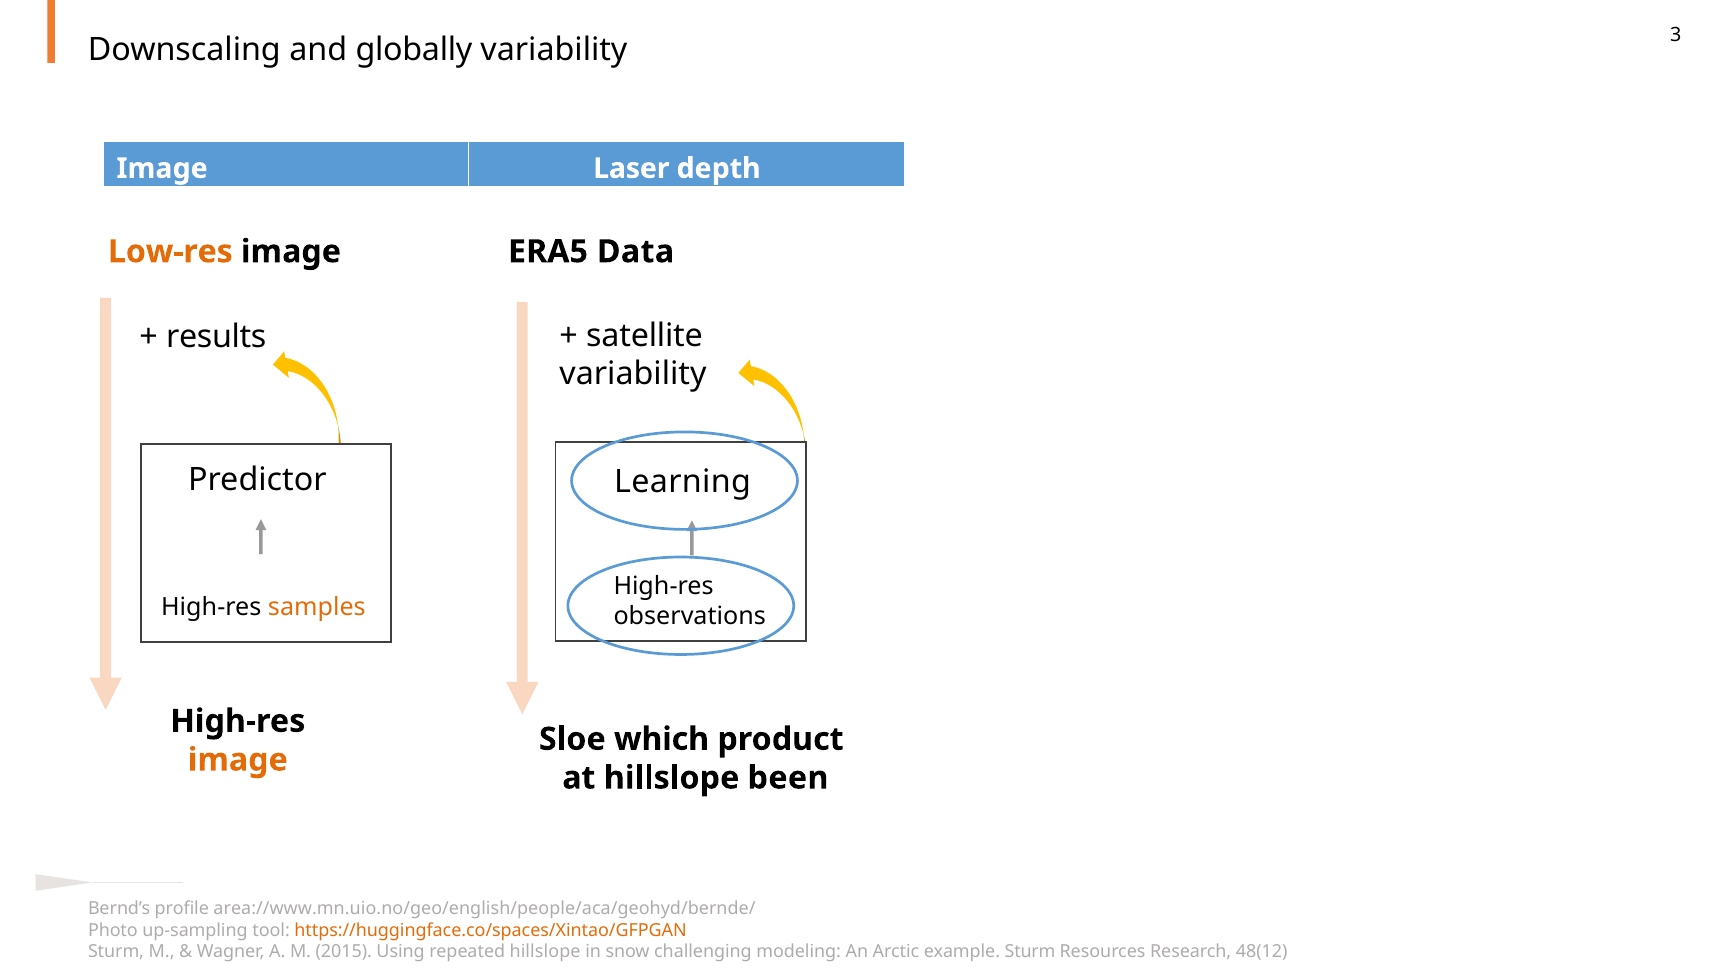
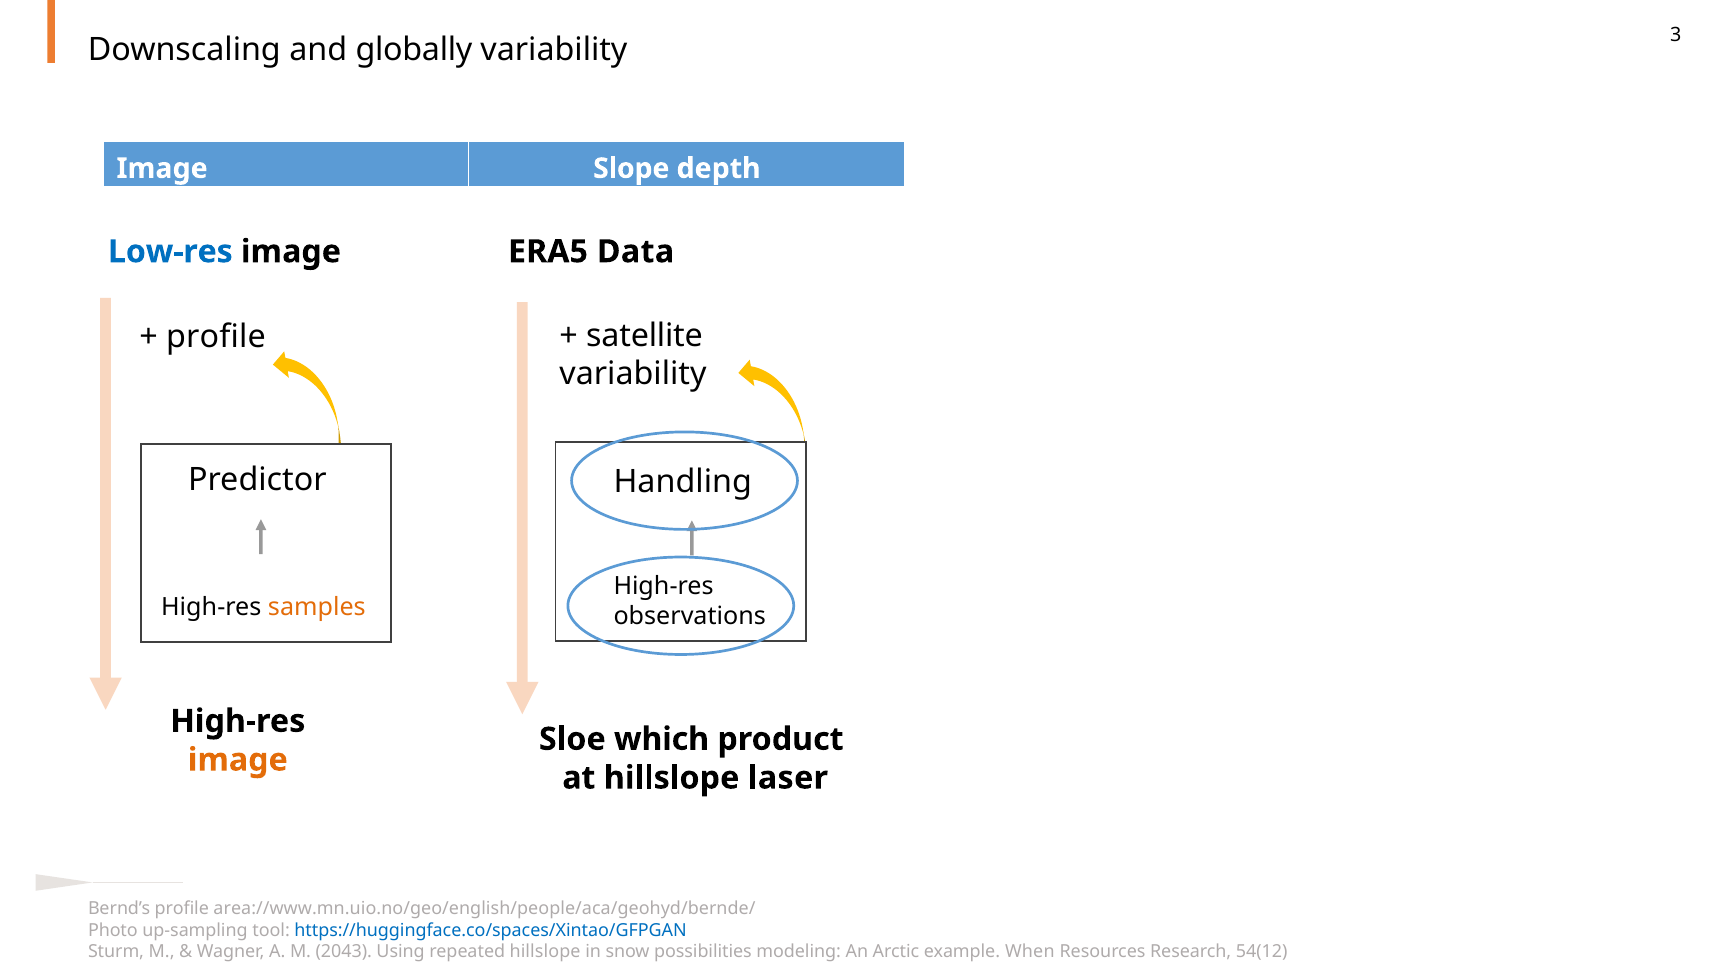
Laser: Laser -> Slope (631, 169)
Low-res colour: orange -> blue (170, 252)
results: results -> profile (216, 337)
Learning: Learning -> Handling (683, 482)
been: been -> laser (788, 778)
https://huggingface.co/spaces/Xintao/GFPGAN colour: orange -> blue (491, 930)
2015: 2015 -> 2043 (344, 952)
challenging: challenging -> possibilities (703, 952)
example Sturm: Sturm -> When (1030, 952)
48(12: 48(12 -> 54(12 (1262, 952)
